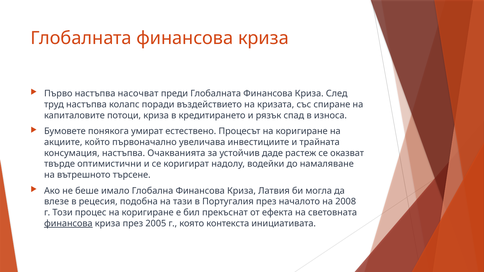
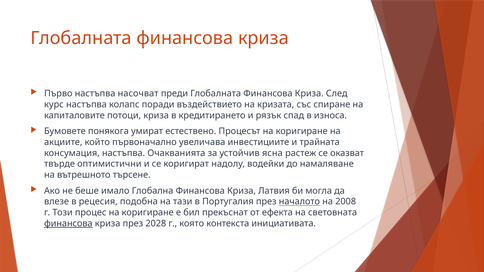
труд: труд -> курс (54, 105)
даде: даде -> ясна (272, 153)
началото underline: none -> present (299, 202)
2005: 2005 -> 2028 (156, 224)
